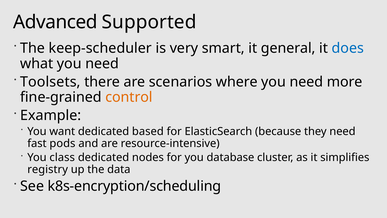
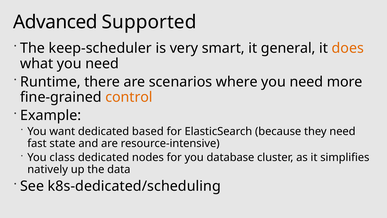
does colour: blue -> orange (348, 48)
Toolsets: Toolsets -> Runtime (50, 82)
pods: pods -> state (62, 143)
registry: registry -> natively (48, 169)
k8s-encryption/scheduling: k8s-encryption/scheduling -> k8s-dedicated/scheduling (134, 186)
